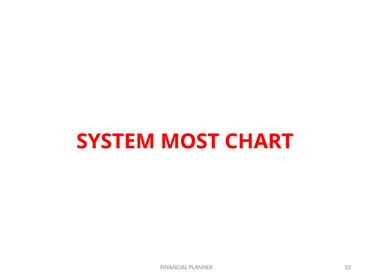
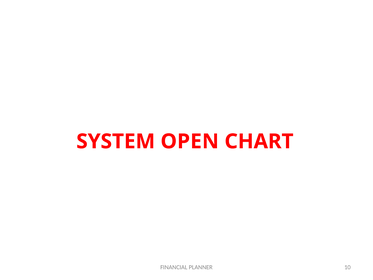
MOST: MOST -> OPEN (190, 141)
